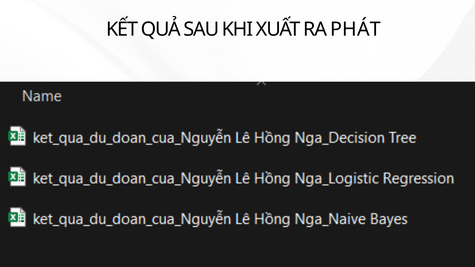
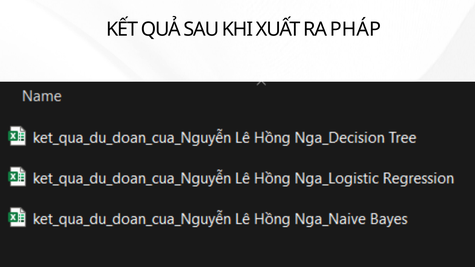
PHÁT: PHÁT -> PHÁP (355, 29)
